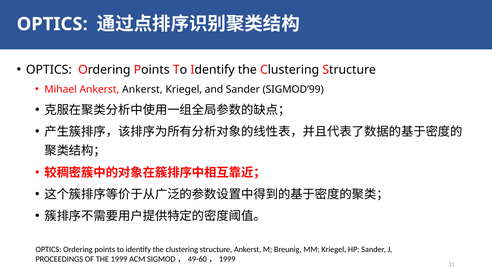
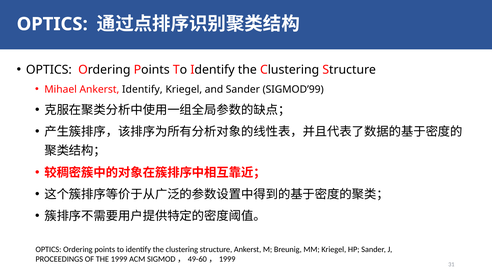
Ankerst Ankerst: Ankerst -> Identify (142, 89)
